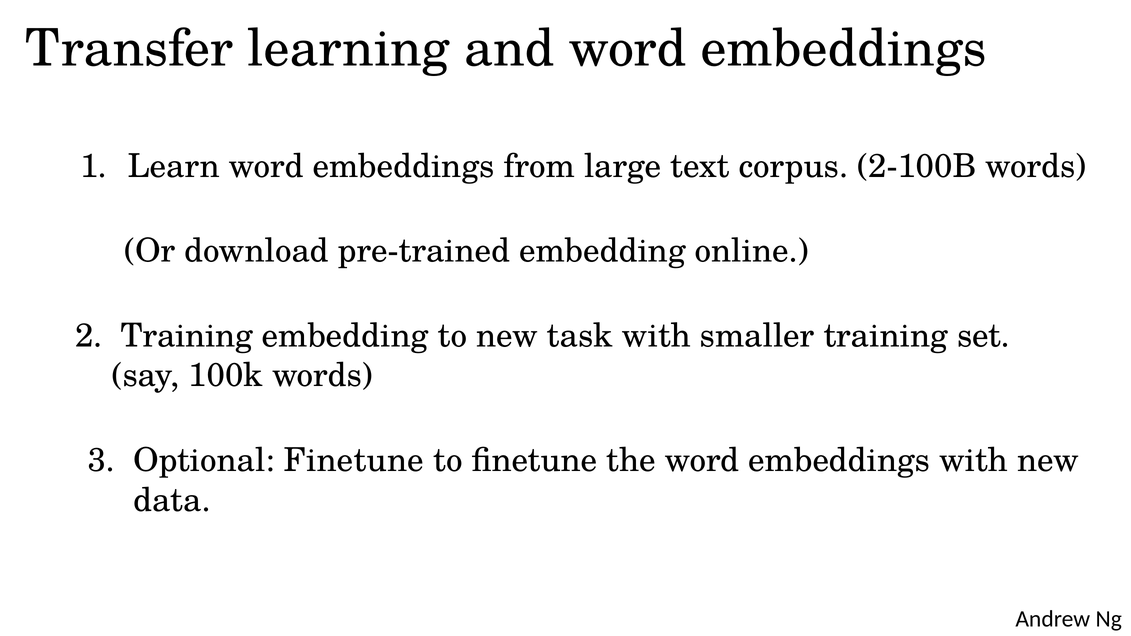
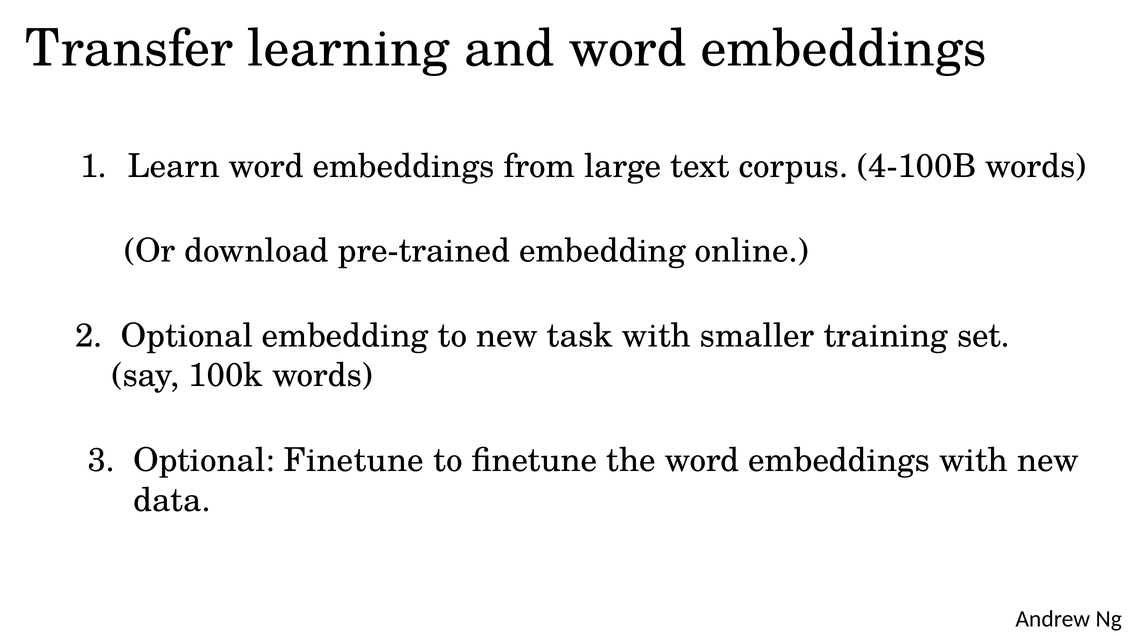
2-100B: 2-100B -> 4-100B (917, 166)
2 Training: Training -> Optional (187, 336)
